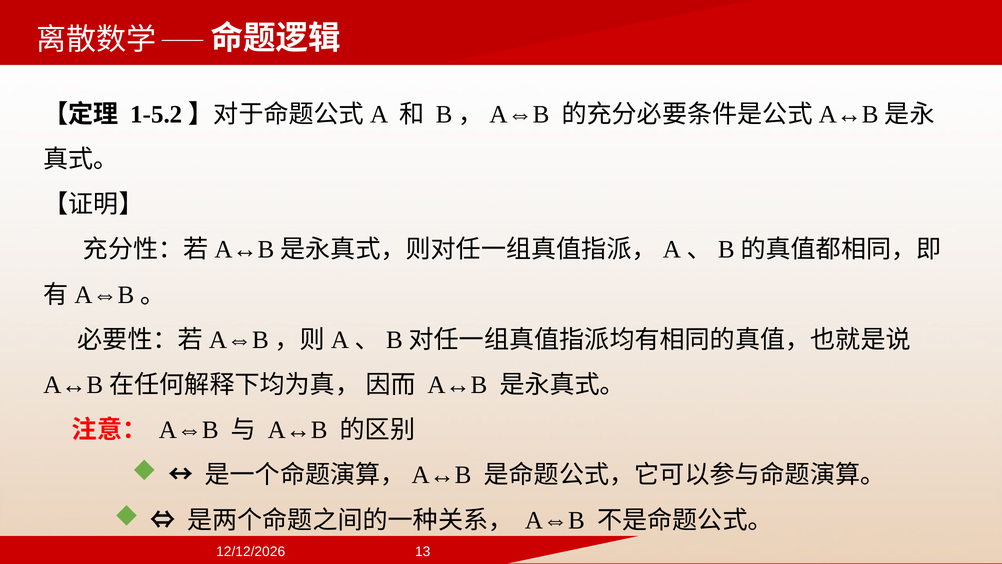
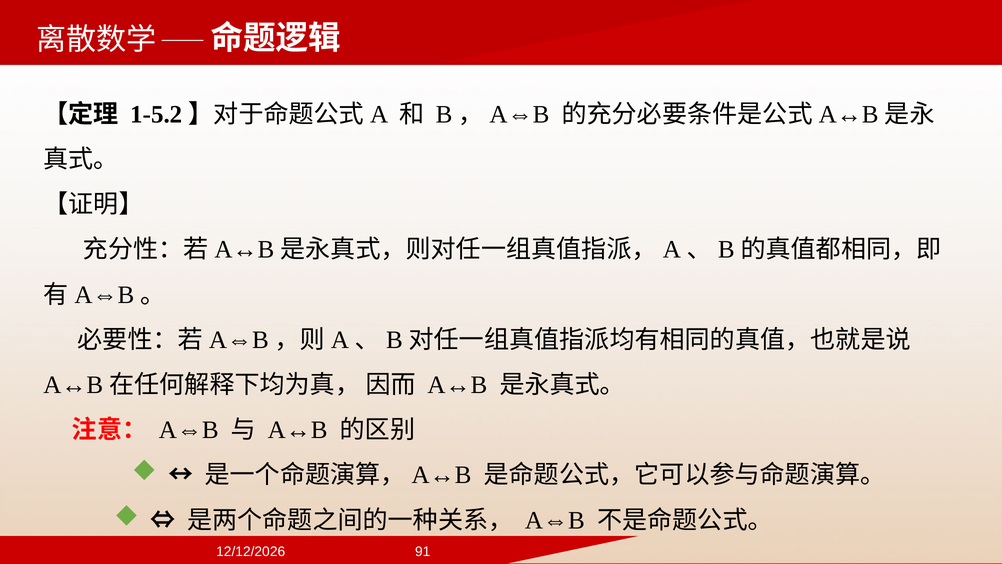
13: 13 -> 91 (423, 551)
